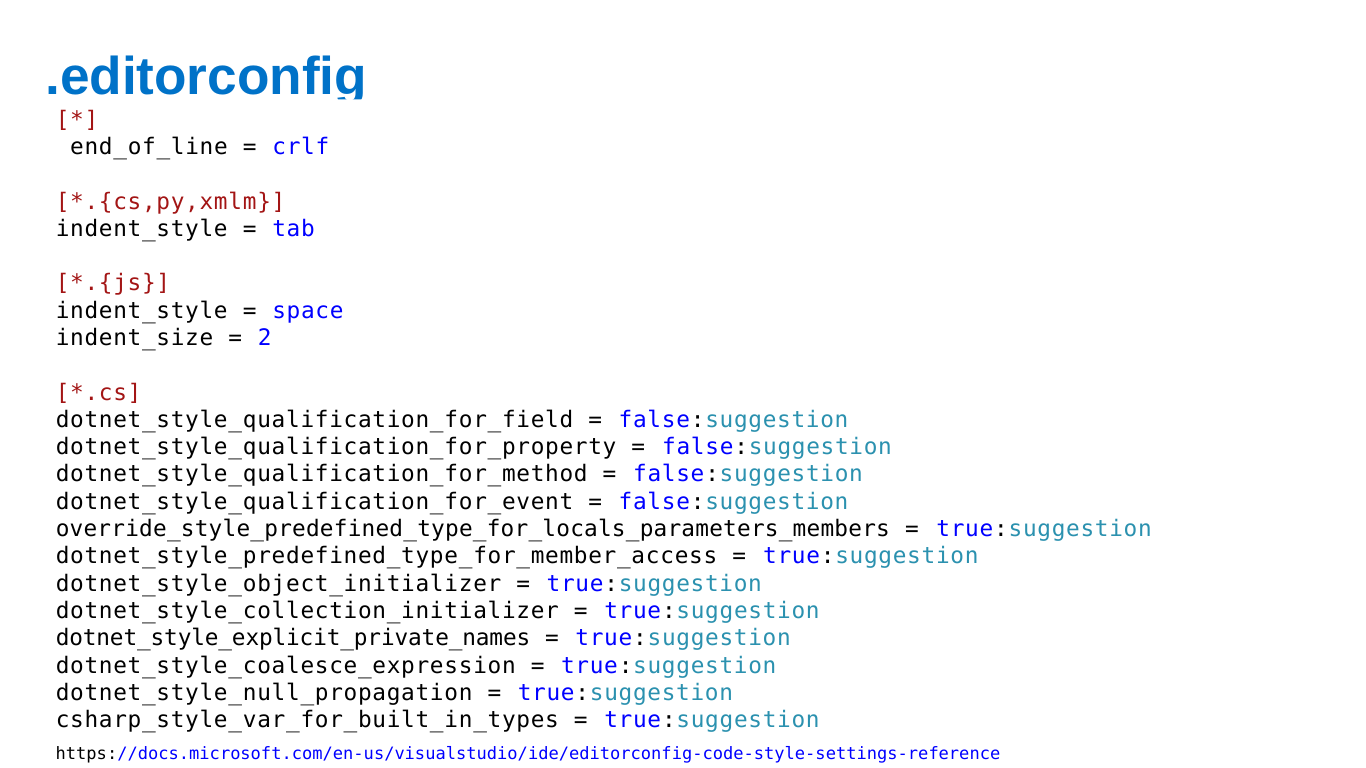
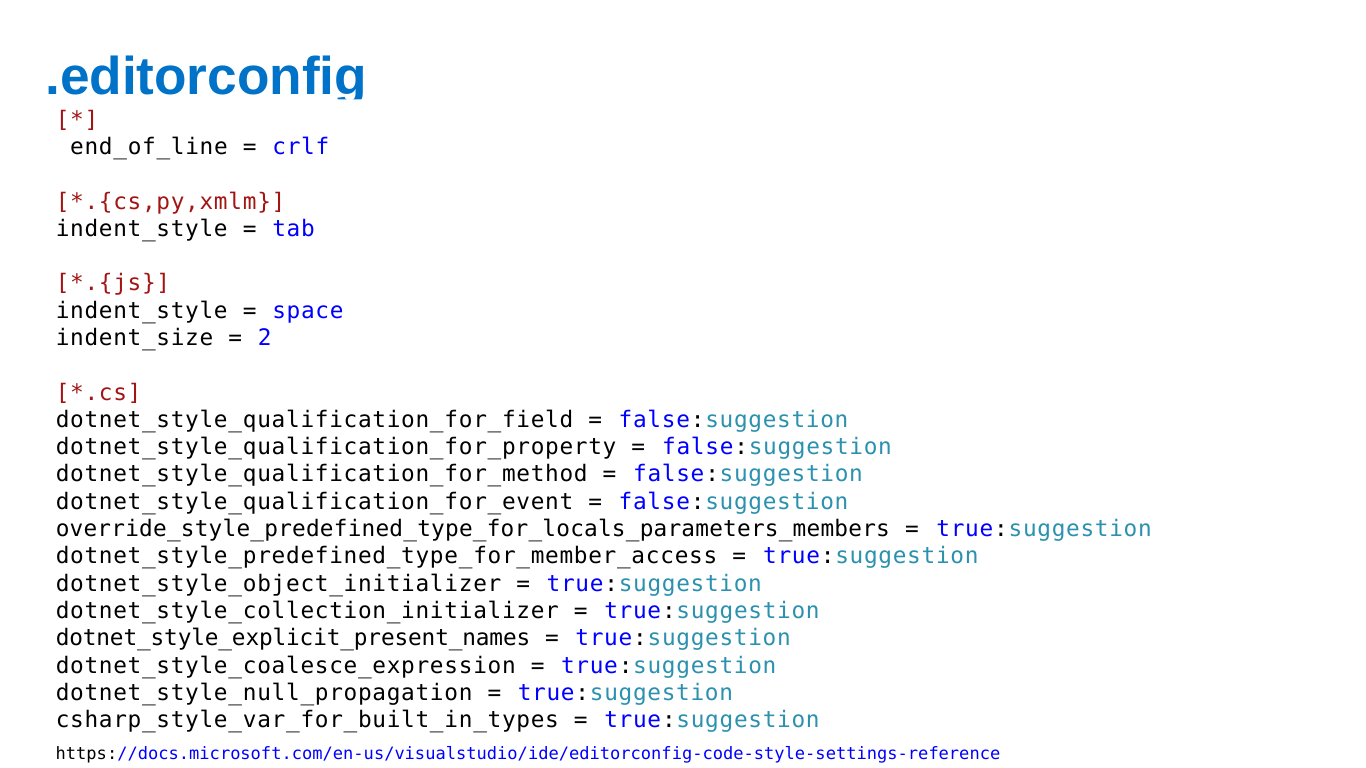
dotnet_style_explicit_private_names: dotnet_style_explicit_private_names -> dotnet_style_explicit_present_names (293, 639)
